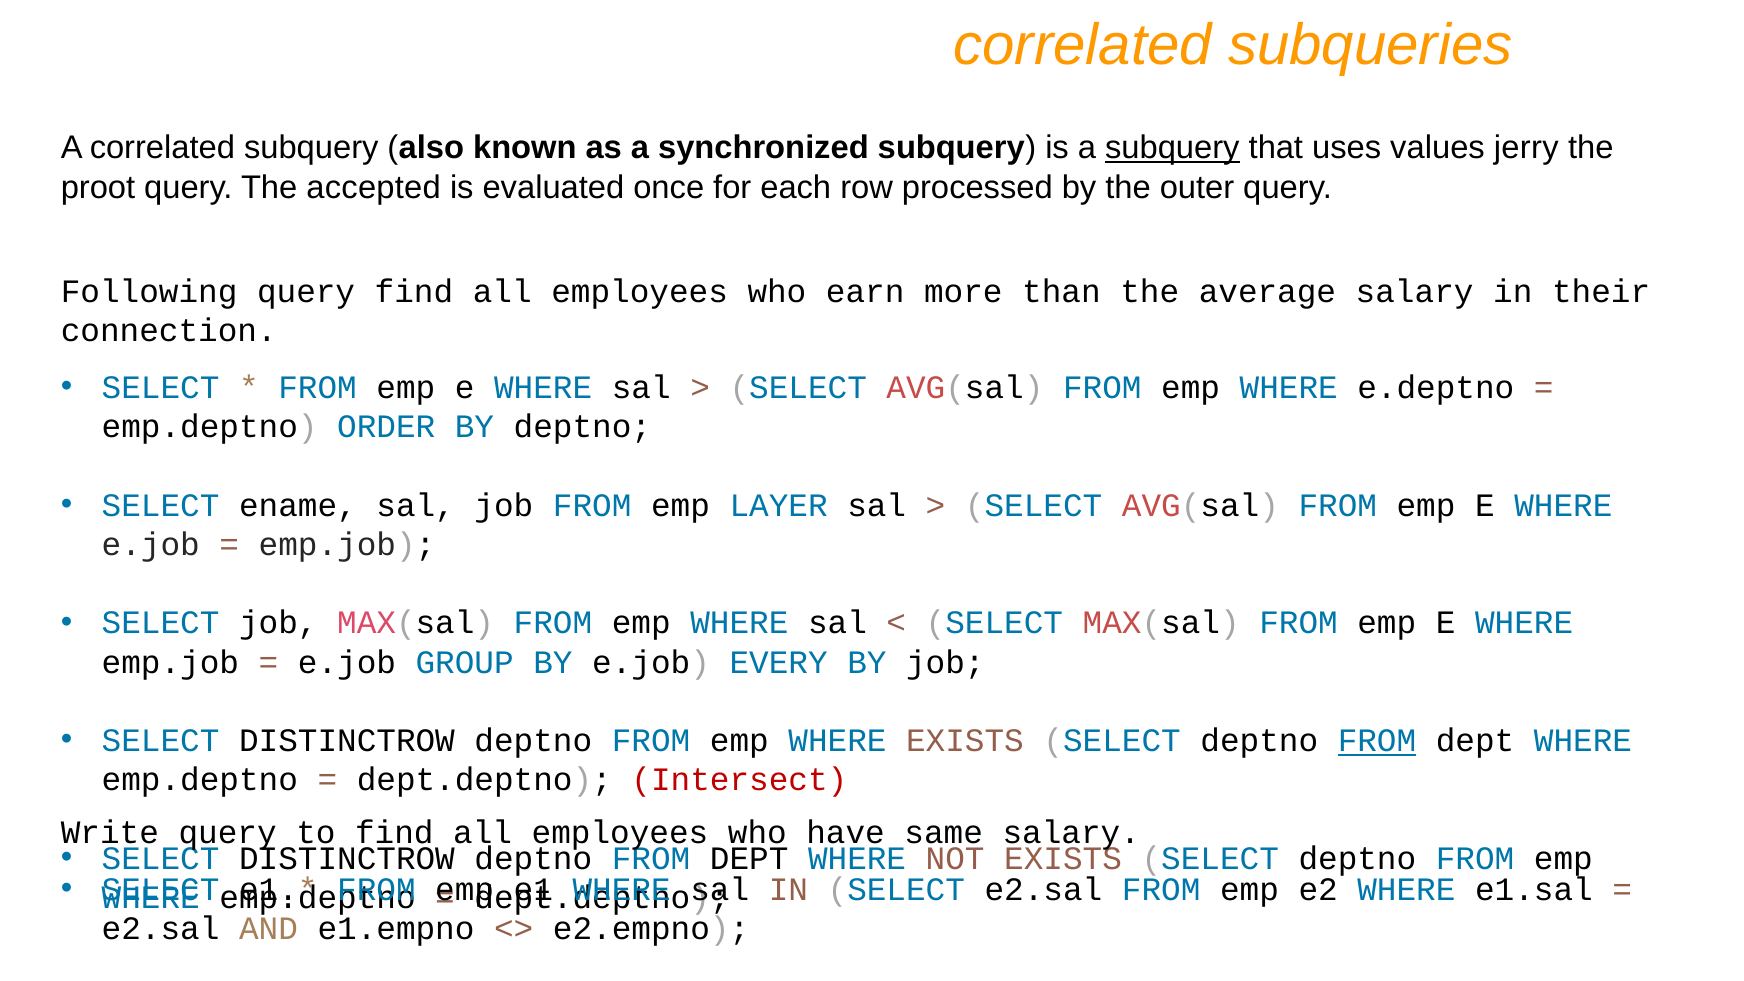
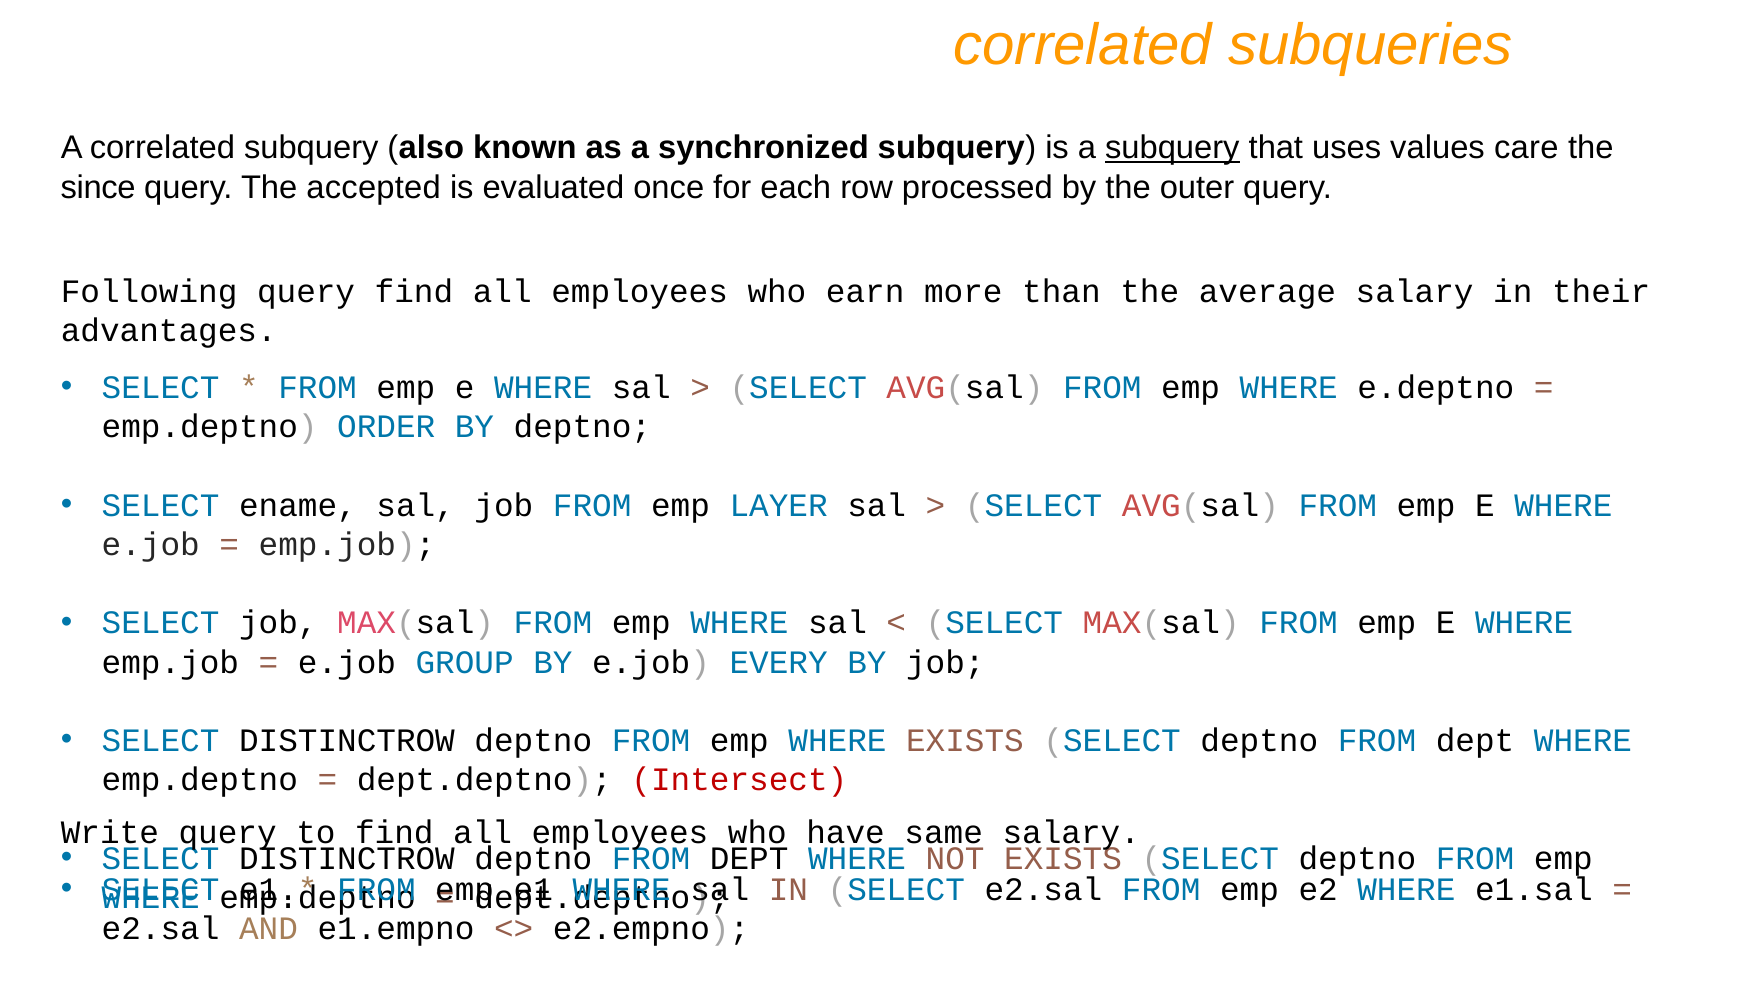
jerry: jerry -> care (1526, 148)
proot: proot -> since (98, 187)
connection: connection -> advantages (169, 331)
FROM underline: present -> none (1377, 741)
